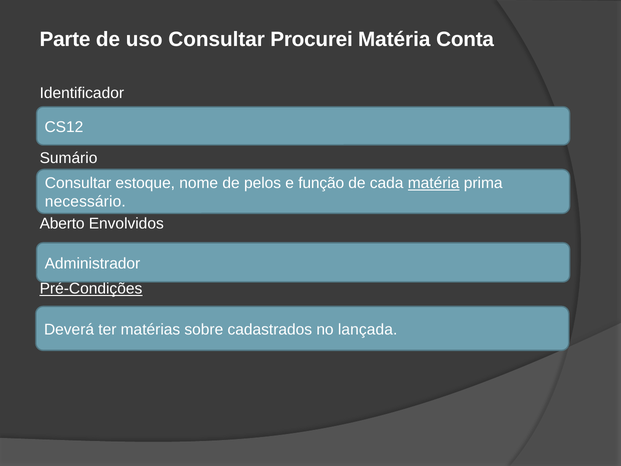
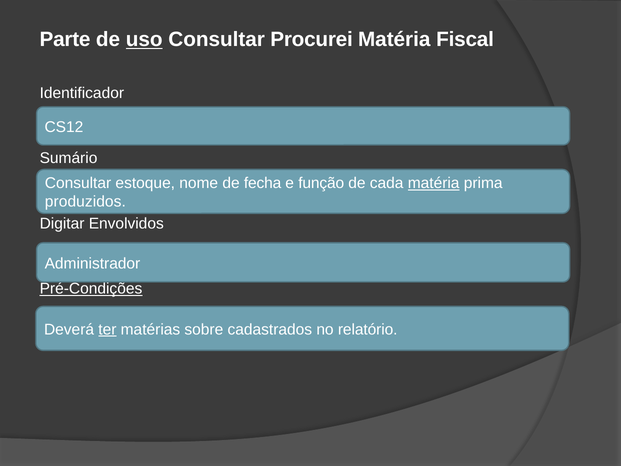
uso underline: none -> present (144, 40)
Conta: Conta -> Fiscal (465, 40)
pelos: pelos -> fecha (263, 183)
necessário: necessário -> produzidos (85, 202)
Aberto: Aberto -> Digitar (62, 223)
ter underline: none -> present (107, 329)
lançada: lançada -> relatório (368, 329)
